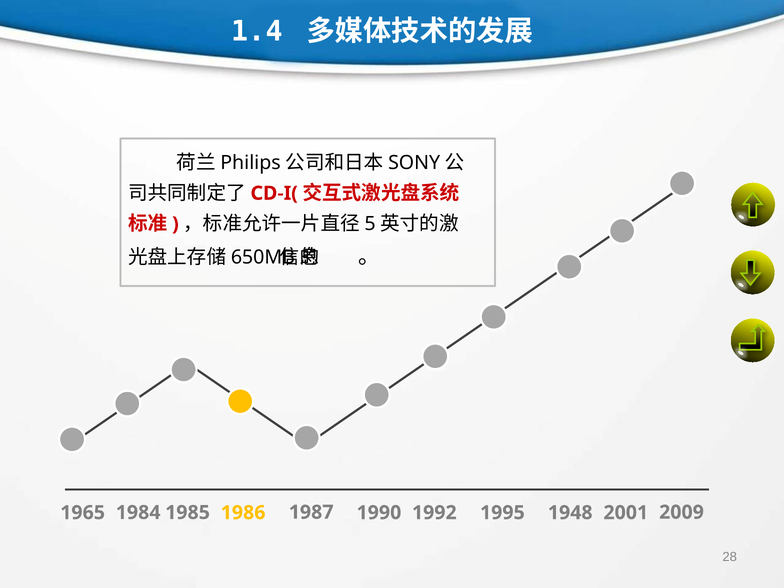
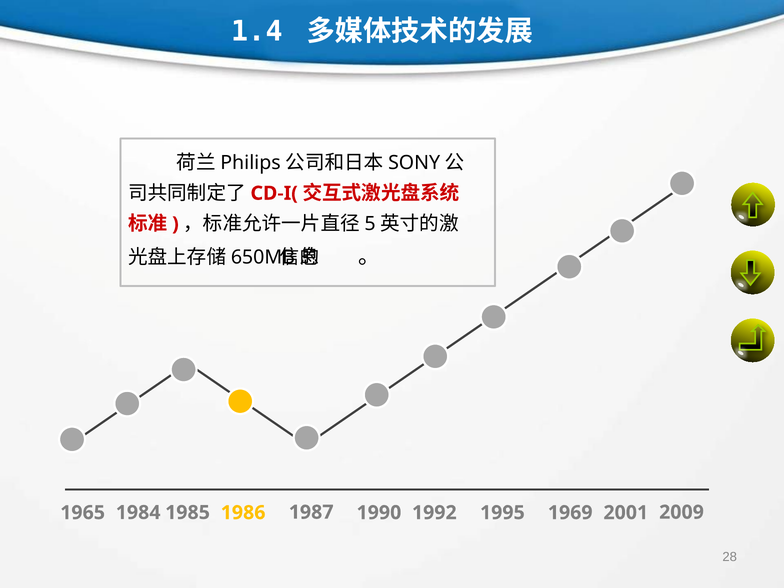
1948: 1948 -> 1969 (570, 513)
